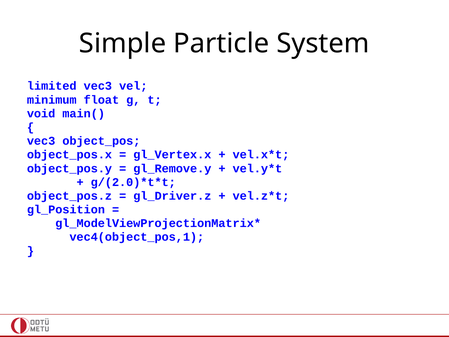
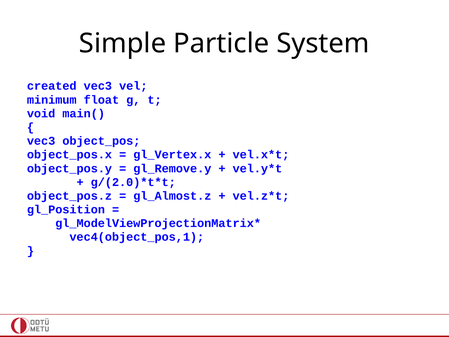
limited: limited -> created (52, 86)
gl_Driver.z: gl_Driver.z -> gl_Almost.z (172, 196)
